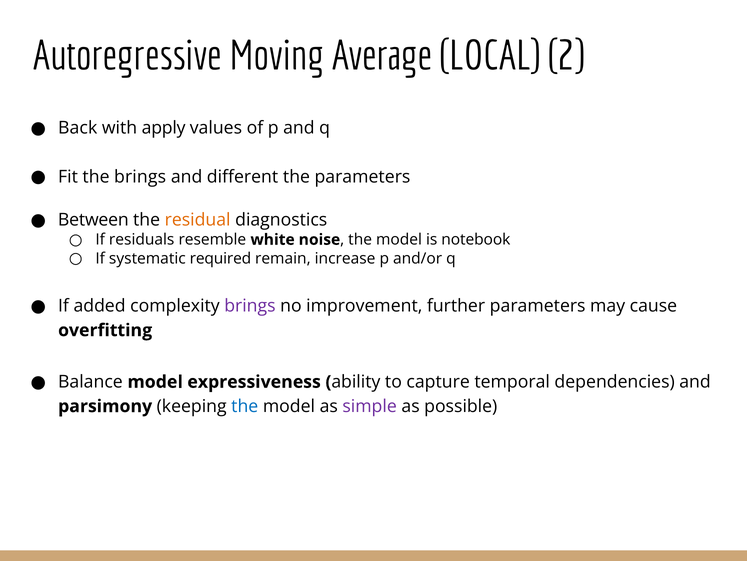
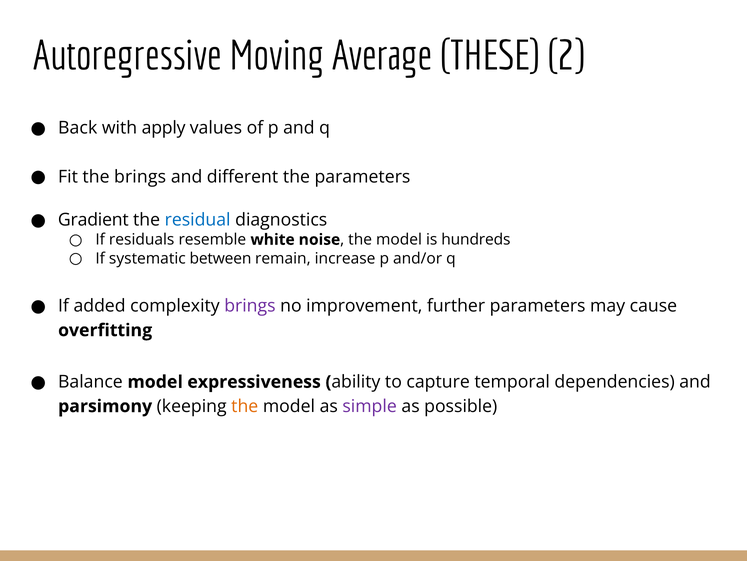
LOCAL: LOCAL -> THESE (490, 56)
Between: Between -> Gradient (93, 220)
residual colour: orange -> blue (198, 220)
notebook: notebook -> hundreds (476, 239)
required: required -> between (220, 258)
the colour: blue -> orange (245, 406)
